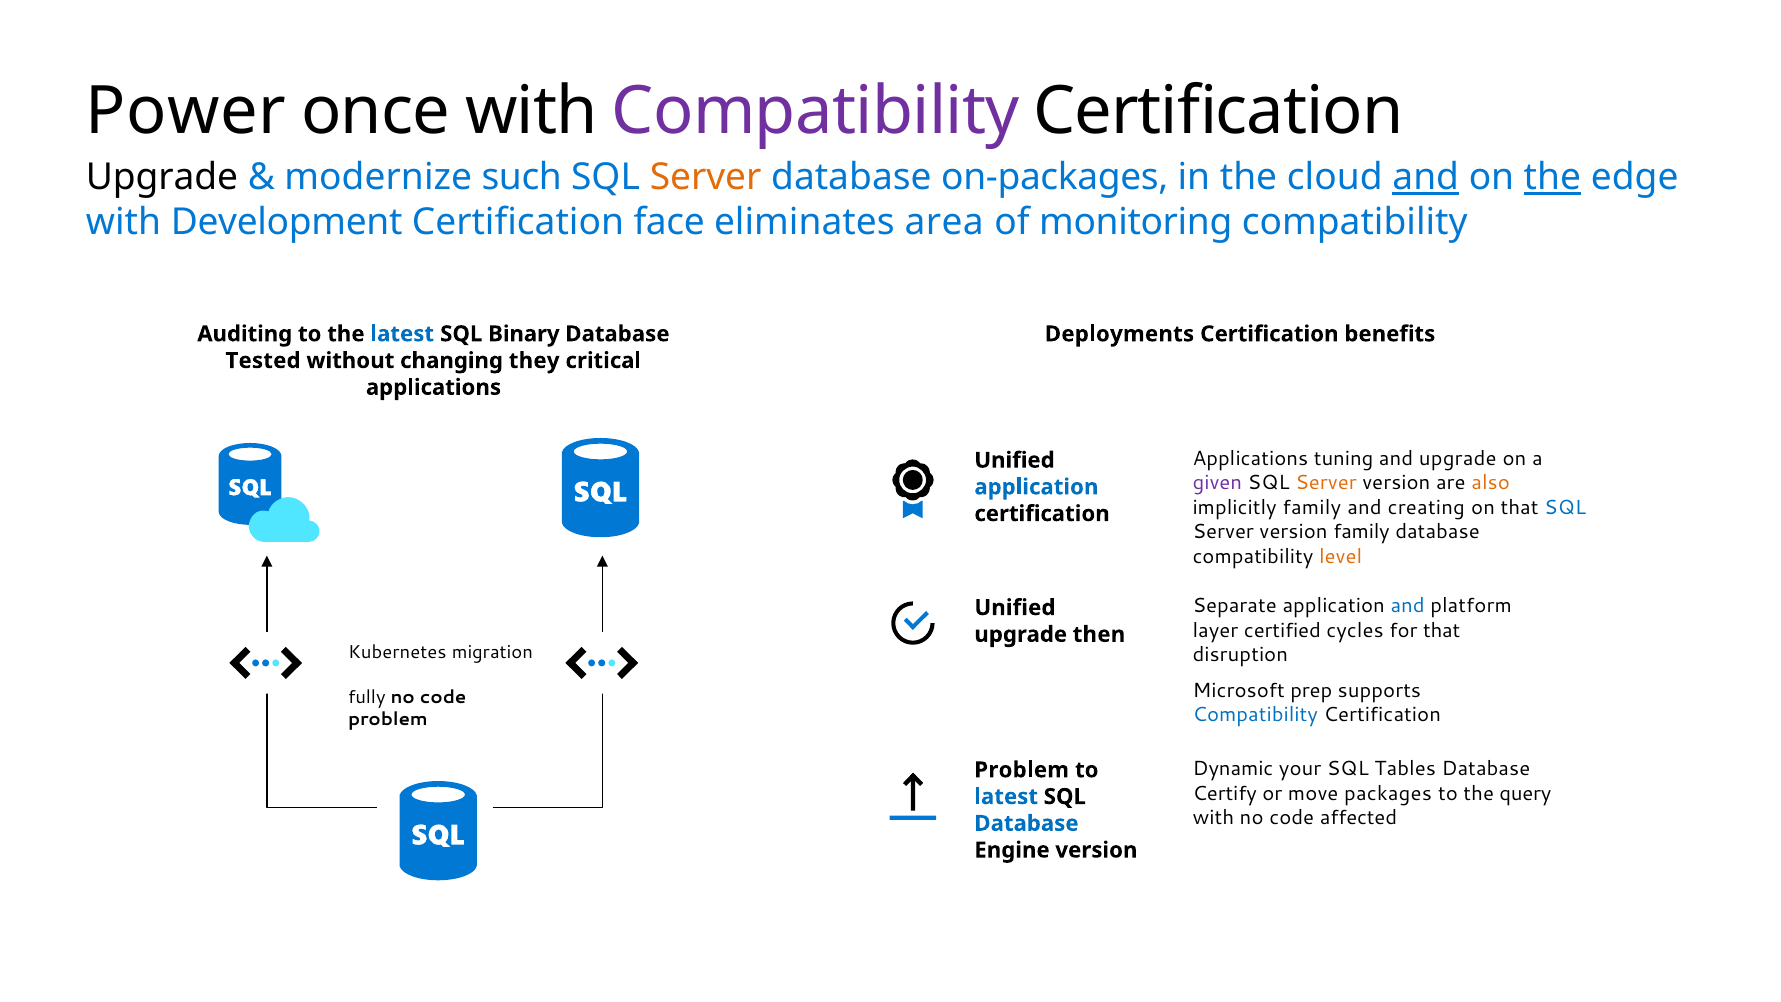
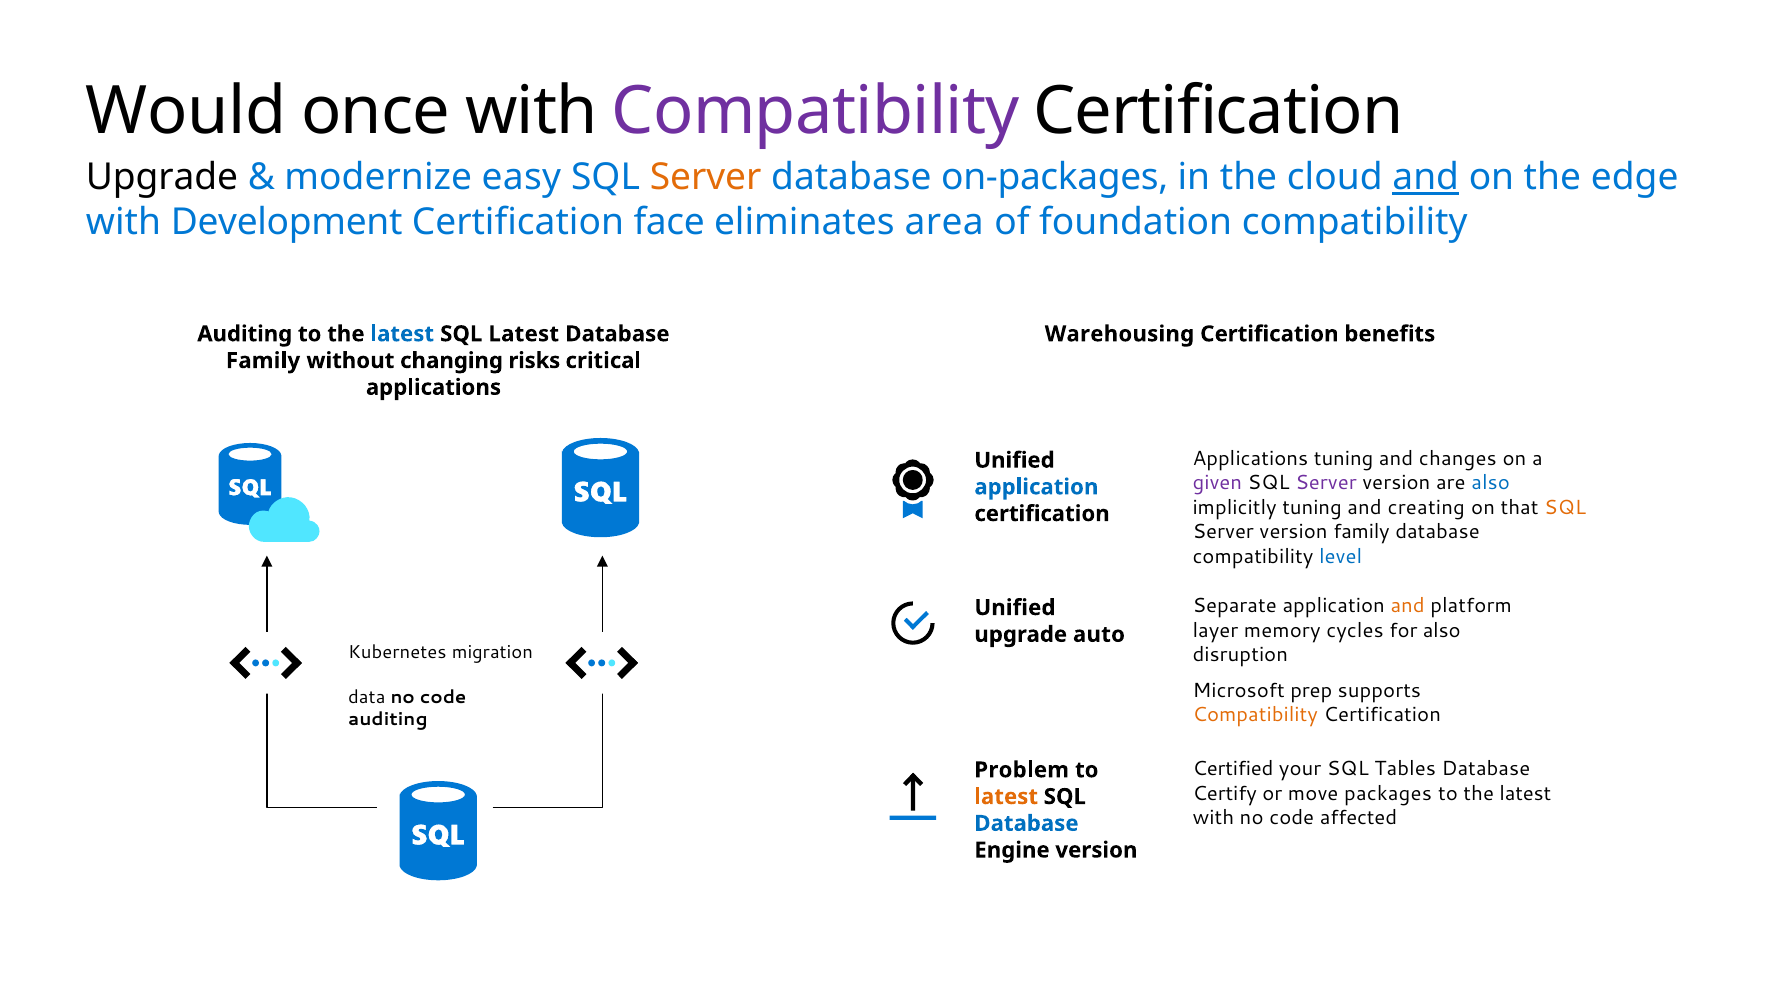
Power: Power -> Would (186, 112)
such: such -> easy (521, 177)
the underline: present -> none (1552, 177)
monitoring: monitoring -> foundation (1136, 222)
SQL Binary: Binary -> Latest (524, 334)
Deployments: Deployments -> Warehousing (1119, 334)
Tested: Tested -> Family (263, 361)
they: they -> risks (534, 361)
and upgrade: upgrade -> changes (1458, 458)
Server colour: orange -> purple (1326, 483)
also colour: orange -> blue (1491, 483)
implicitly family: family -> tuning (1312, 507)
SQL colour: blue -> orange (1565, 507)
level colour: orange -> blue (1341, 556)
and colour: blue -> orange (1408, 606)
certified: certified -> memory (1282, 630)
for that: that -> also (1442, 630)
then: then -> auto (1099, 634)
fully: fully -> data (367, 697)
Compatibility colour: blue -> orange (1255, 715)
problem: problem -> auditing (388, 719)
Dynamic: Dynamic -> Certified (1233, 769)
query: query -> latest (1525, 793)
latest colour: blue -> orange (1006, 797)
